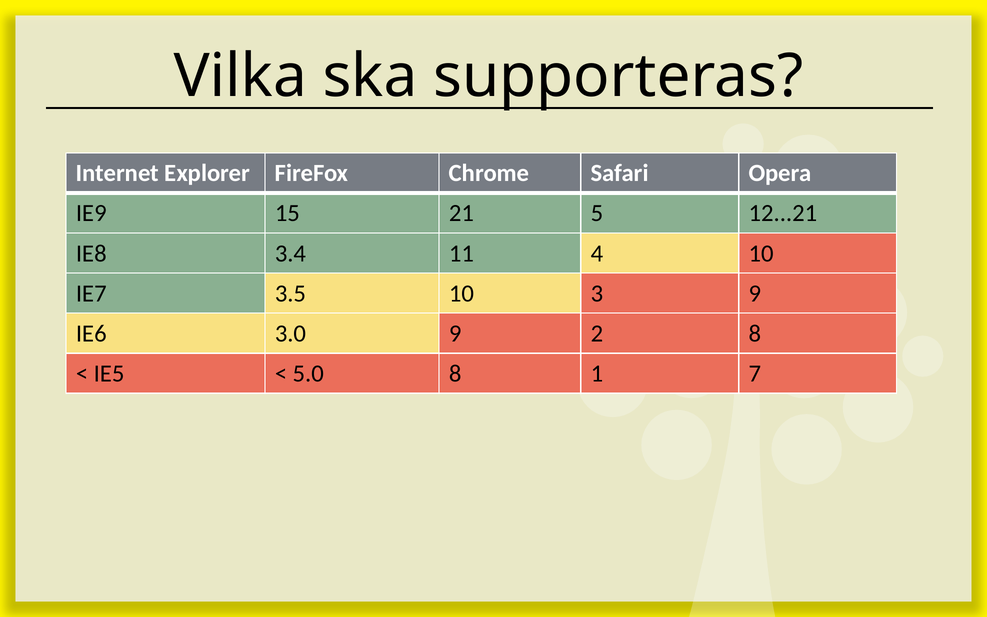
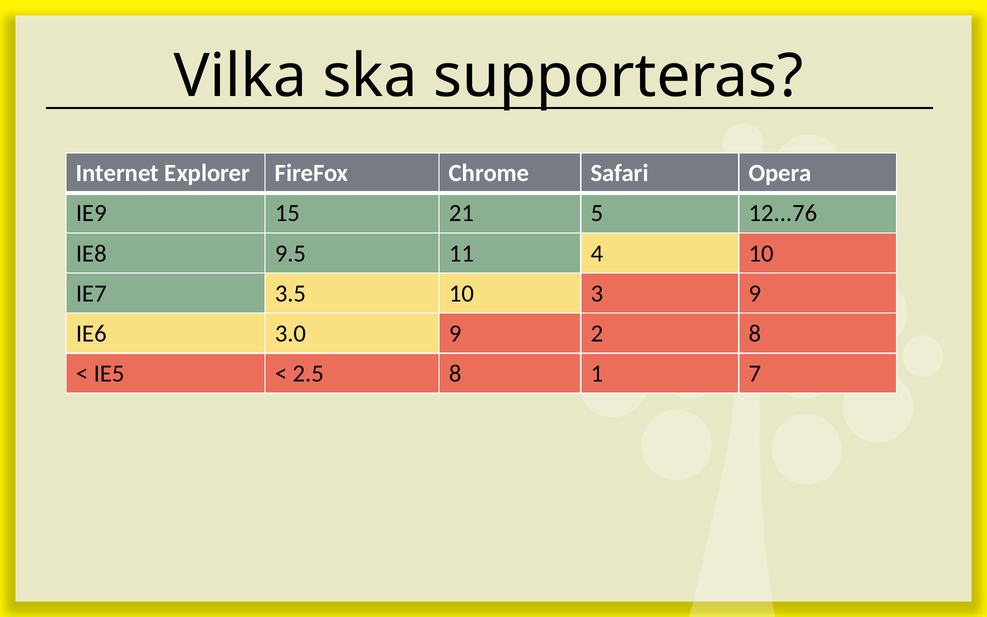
12...21: 12...21 -> 12...76 (783, 213)
3.4: 3.4 -> 9.5 (290, 253)
5.0: 5.0 -> 2.5 (308, 373)
